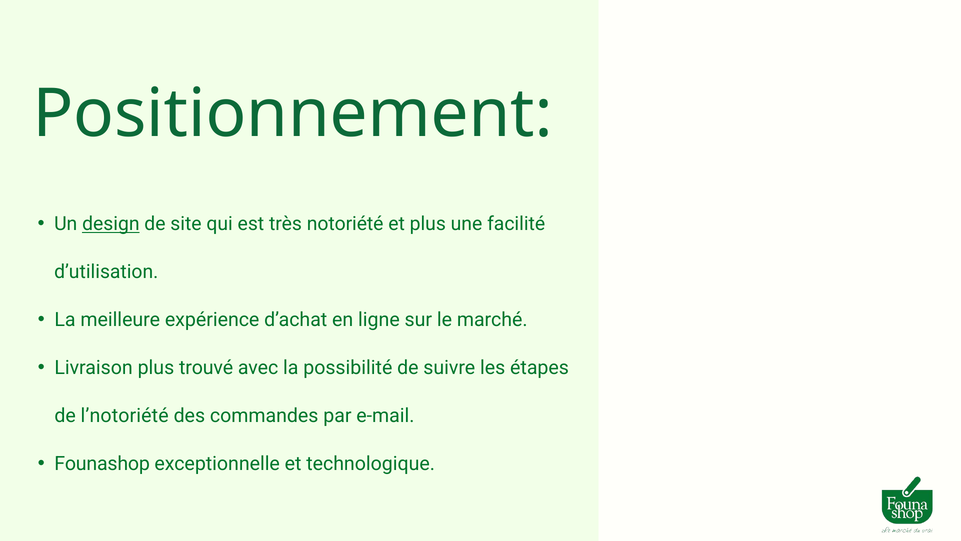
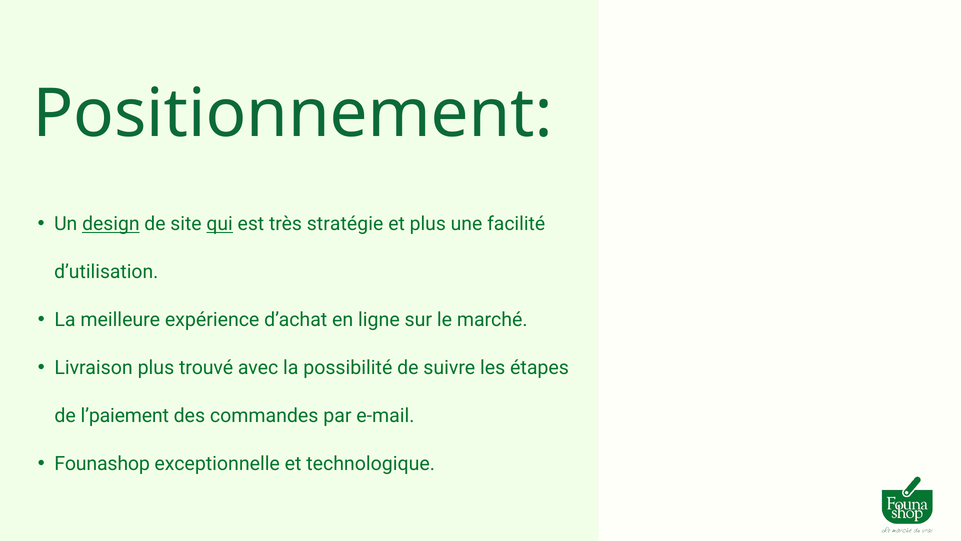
qui underline: none -> present (220, 224)
notoriété: notoriété -> stratégie (345, 224)
l’notoriété: l’notoriété -> l’paiement (125, 415)
